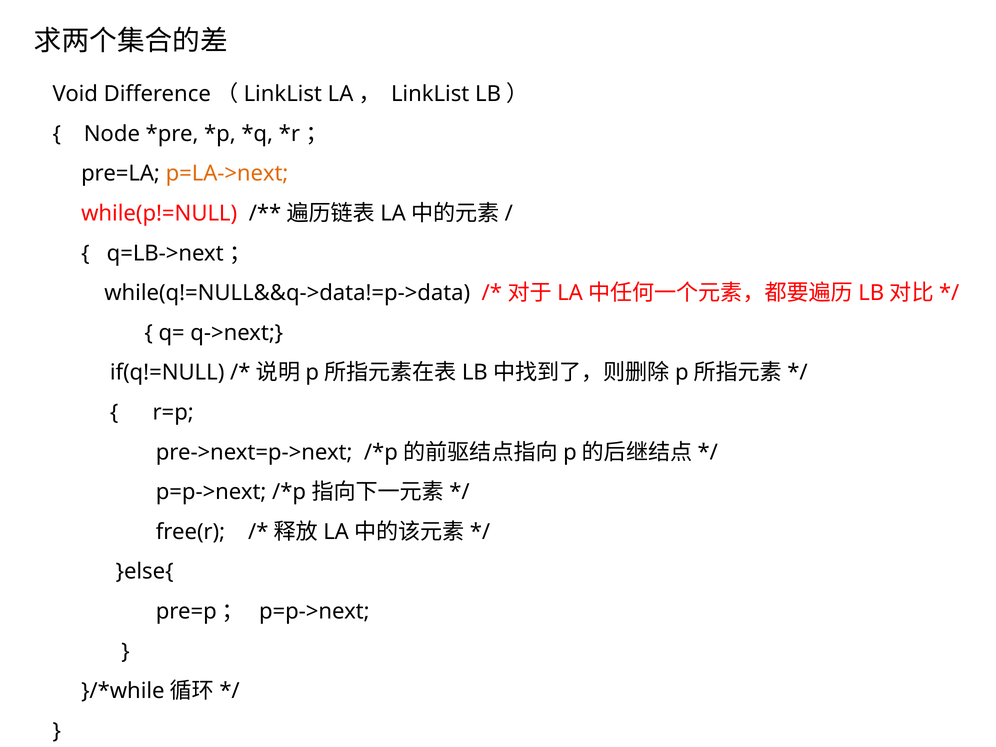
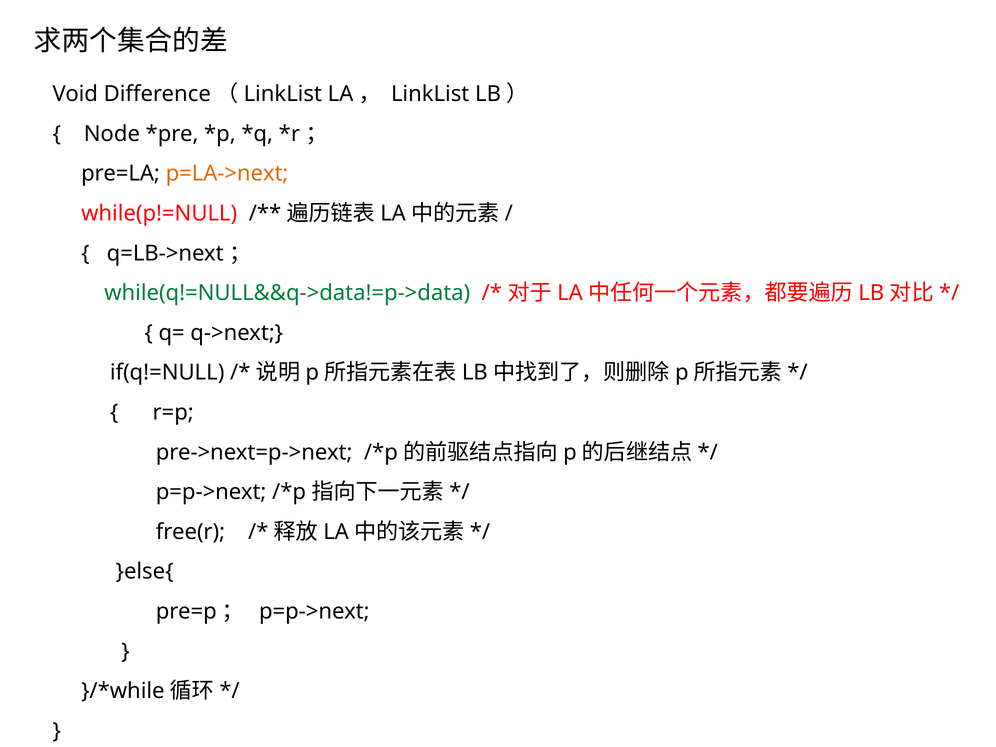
while(q!=NULL&&q->data!=p->data colour: black -> green (287, 293)
